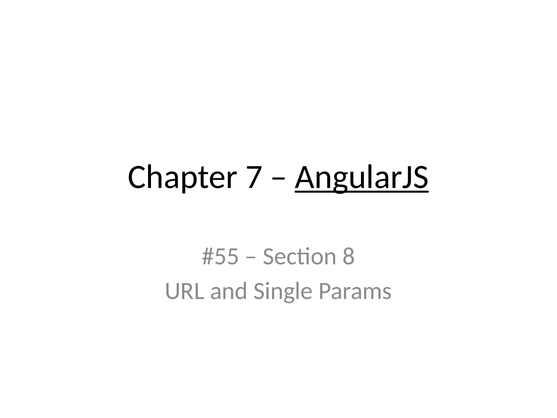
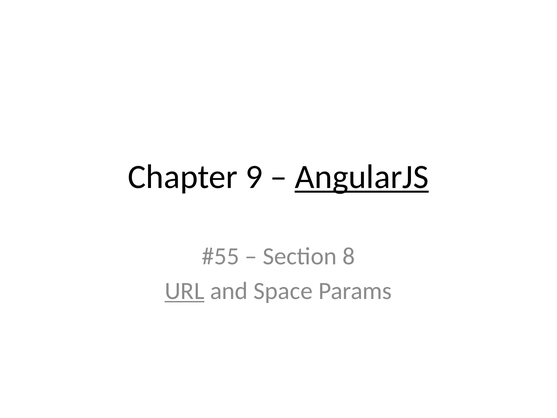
7: 7 -> 9 (254, 177)
URL underline: none -> present (185, 291)
Single: Single -> Space (283, 291)
